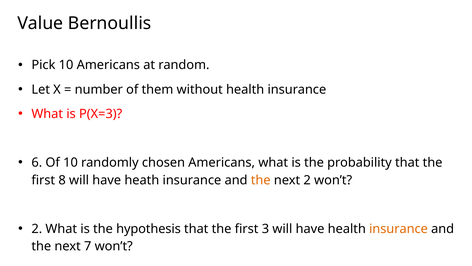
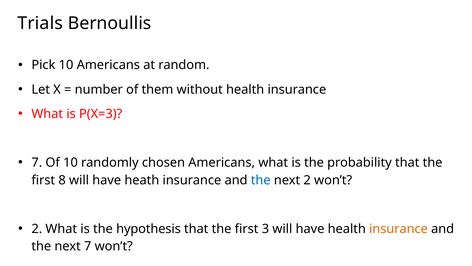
Value: Value -> Trials (40, 23)
6: 6 -> 7 (37, 162)
the colour: orange -> blue (261, 180)
